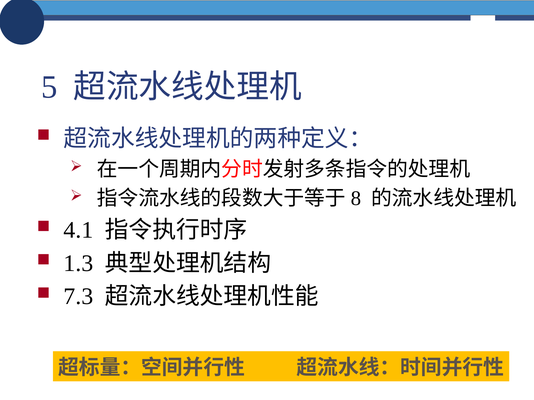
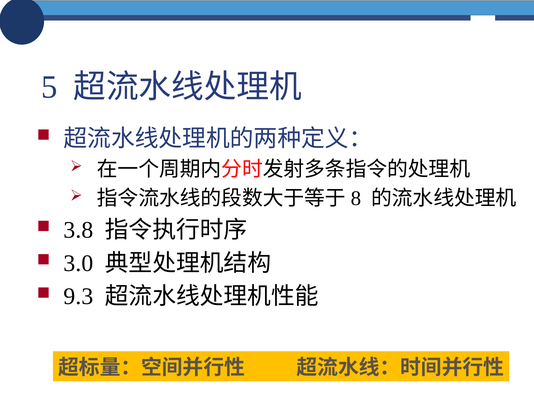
4.1: 4.1 -> 3.8 (78, 230)
1.3: 1.3 -> 3.0 (78, 264)
7.3: 7.3 -> 9.3 (78, 297)
